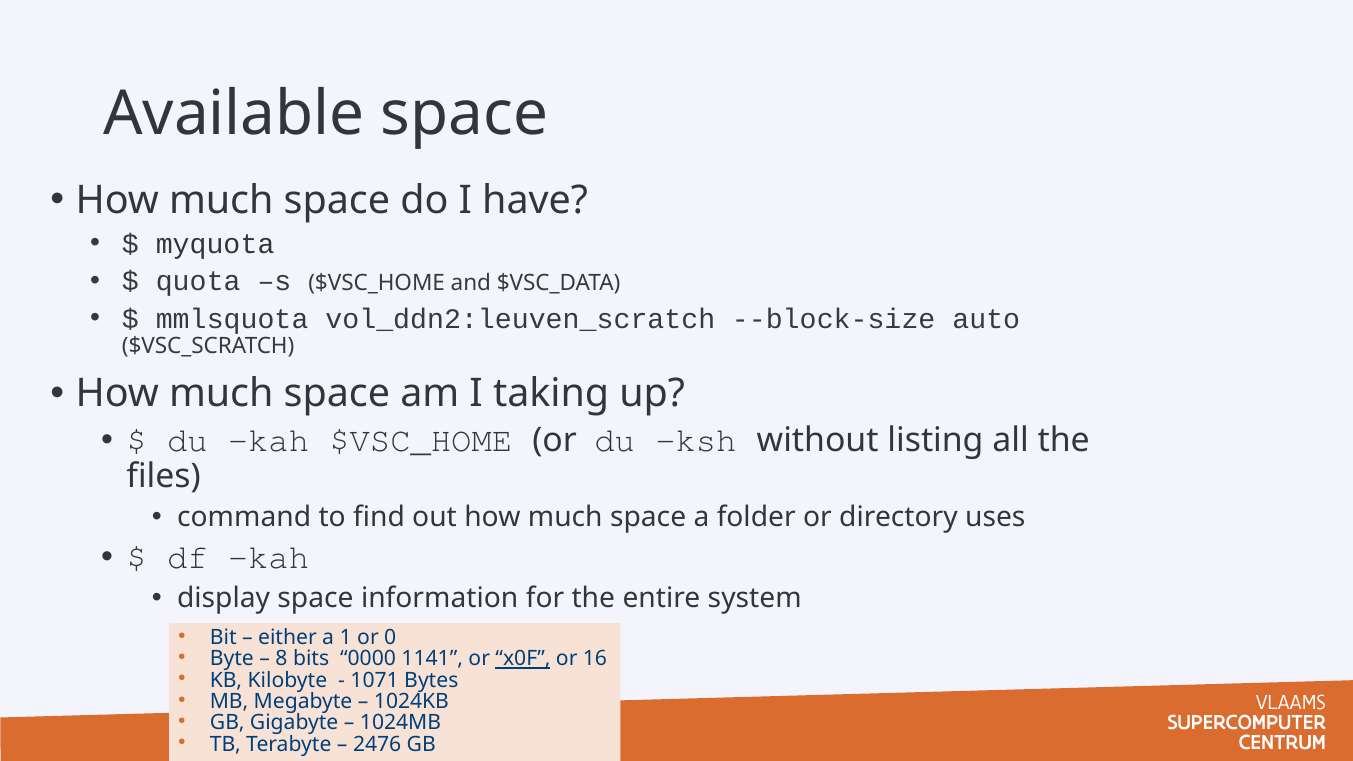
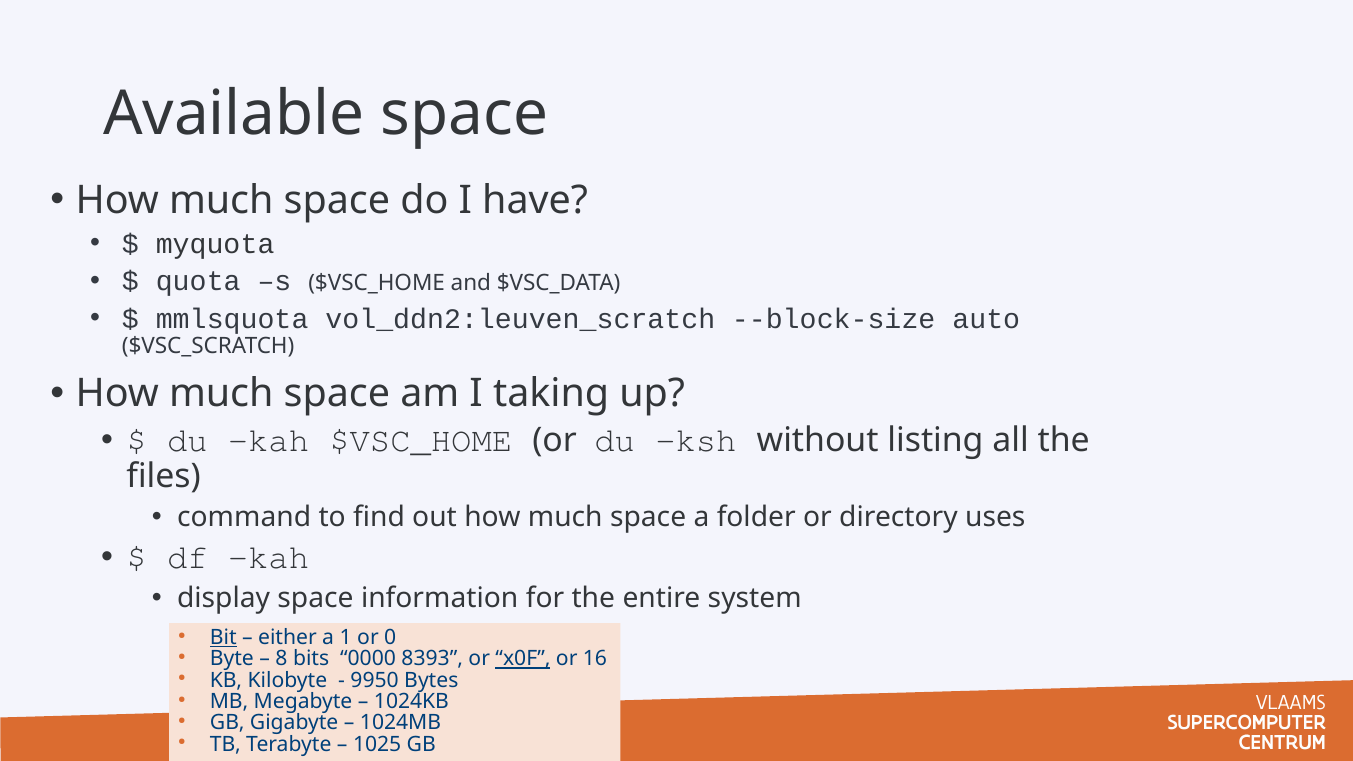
Bit underline: none -> present (223, 638)
1141: 1141 -> 8393 (432, 659)
1071: 1071 -> 9950 (375, 680)
2476: 2476 -> 1025 (377, 744)
